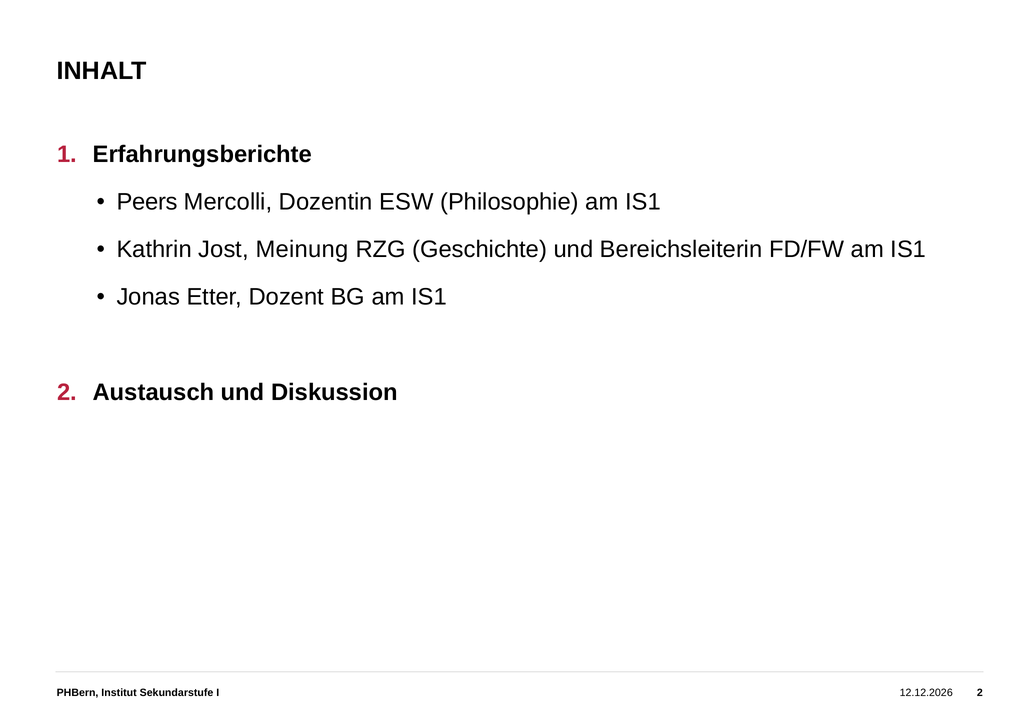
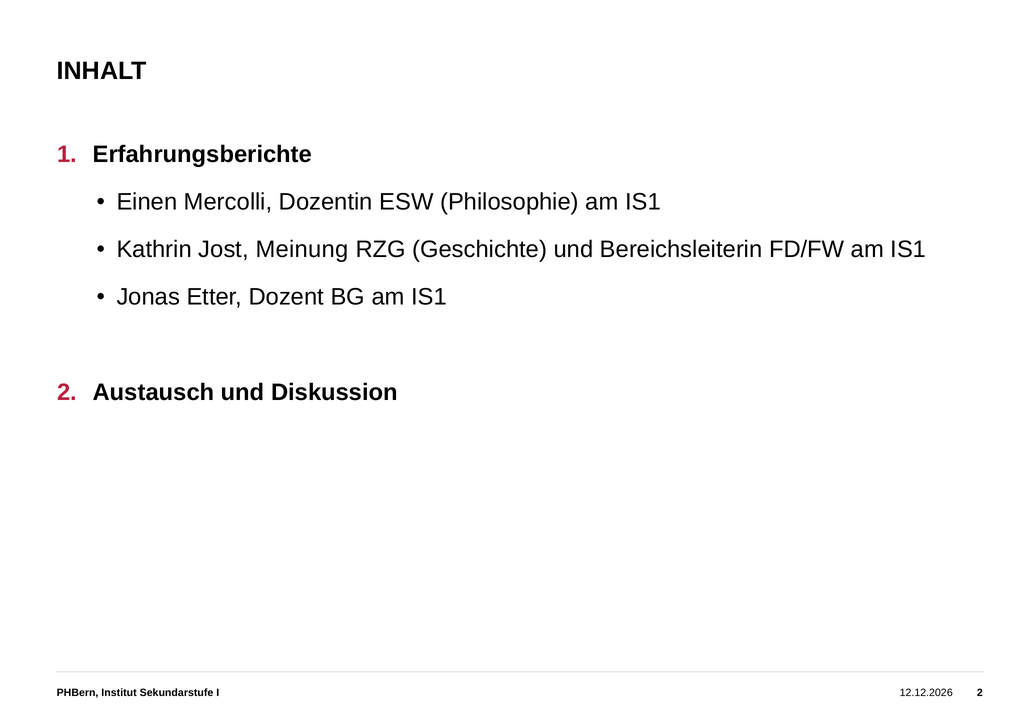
Peers: Peers -> Einen (147, 202)
